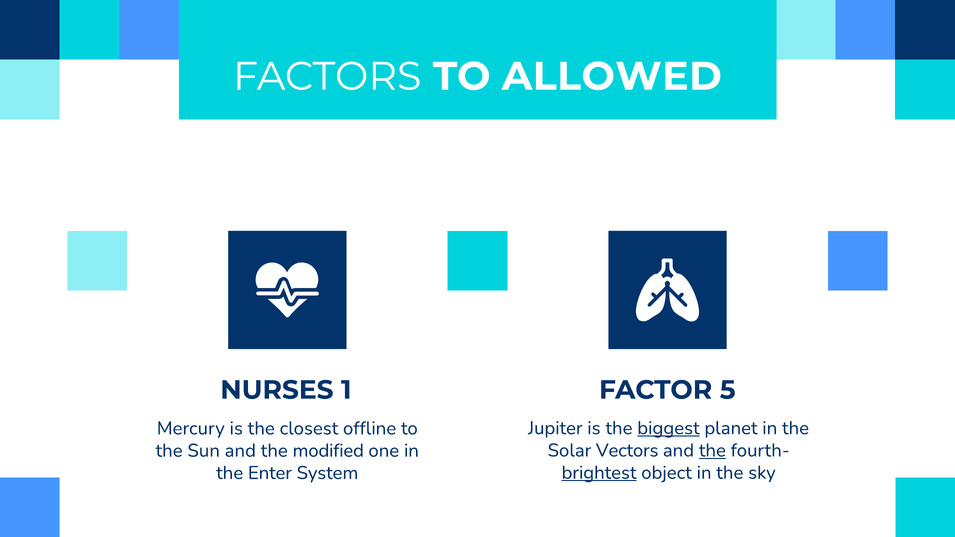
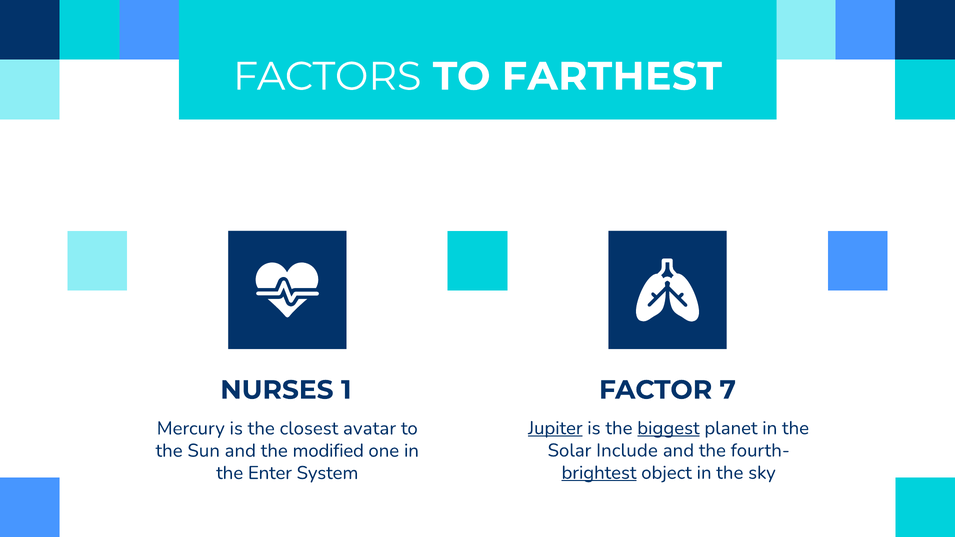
ALLOWED: ALLOWED -> FARTHEST (612, 77)
5: 5 -> 7 (728, 390)
Jupiter underline: none -> present (555, 428)
offline: offline -> avatar (370, 428)
Vectors: Vectors -> Include (627, 451)
the underline: present -> none (712, 451)
